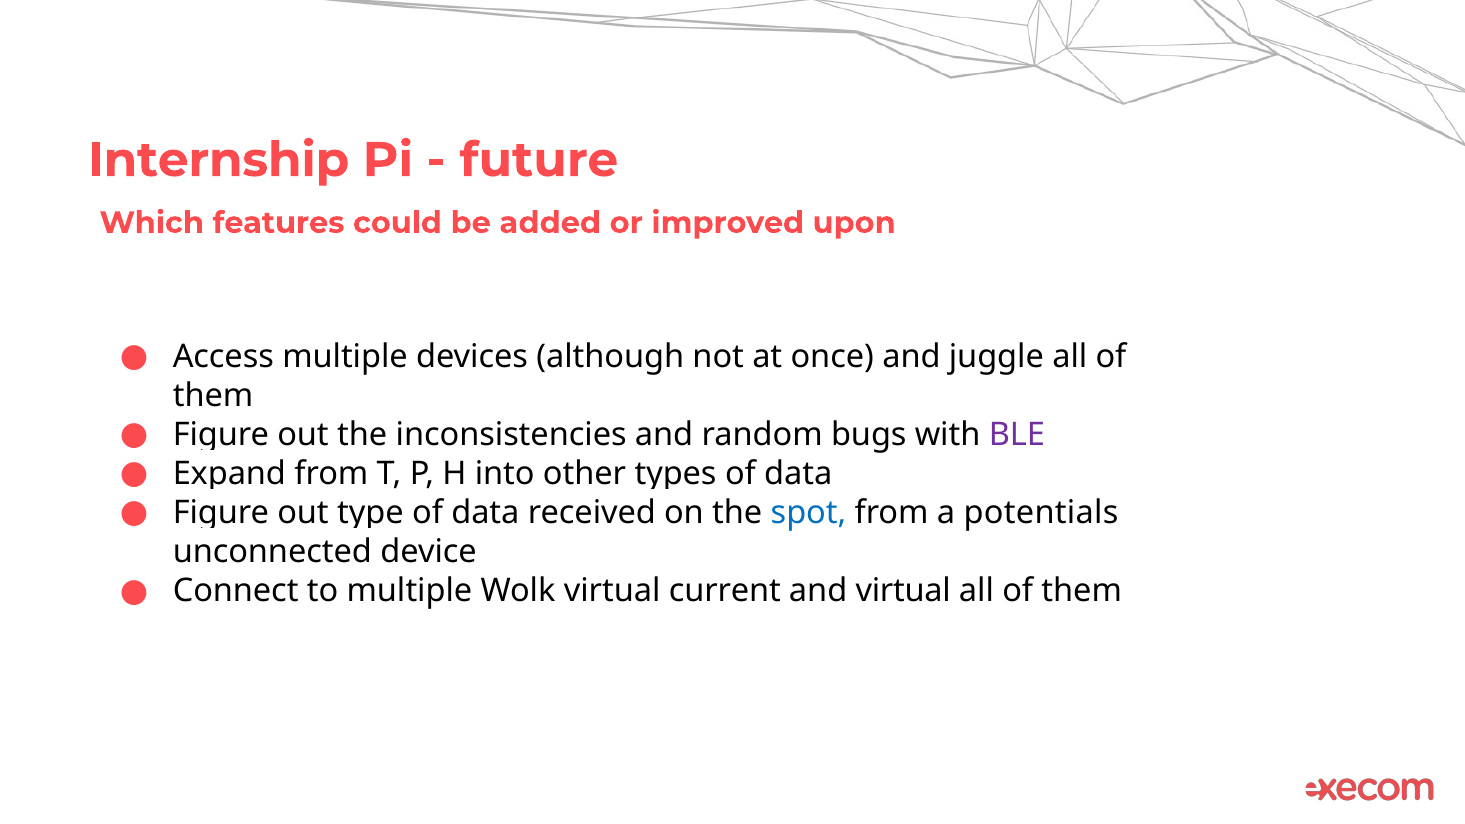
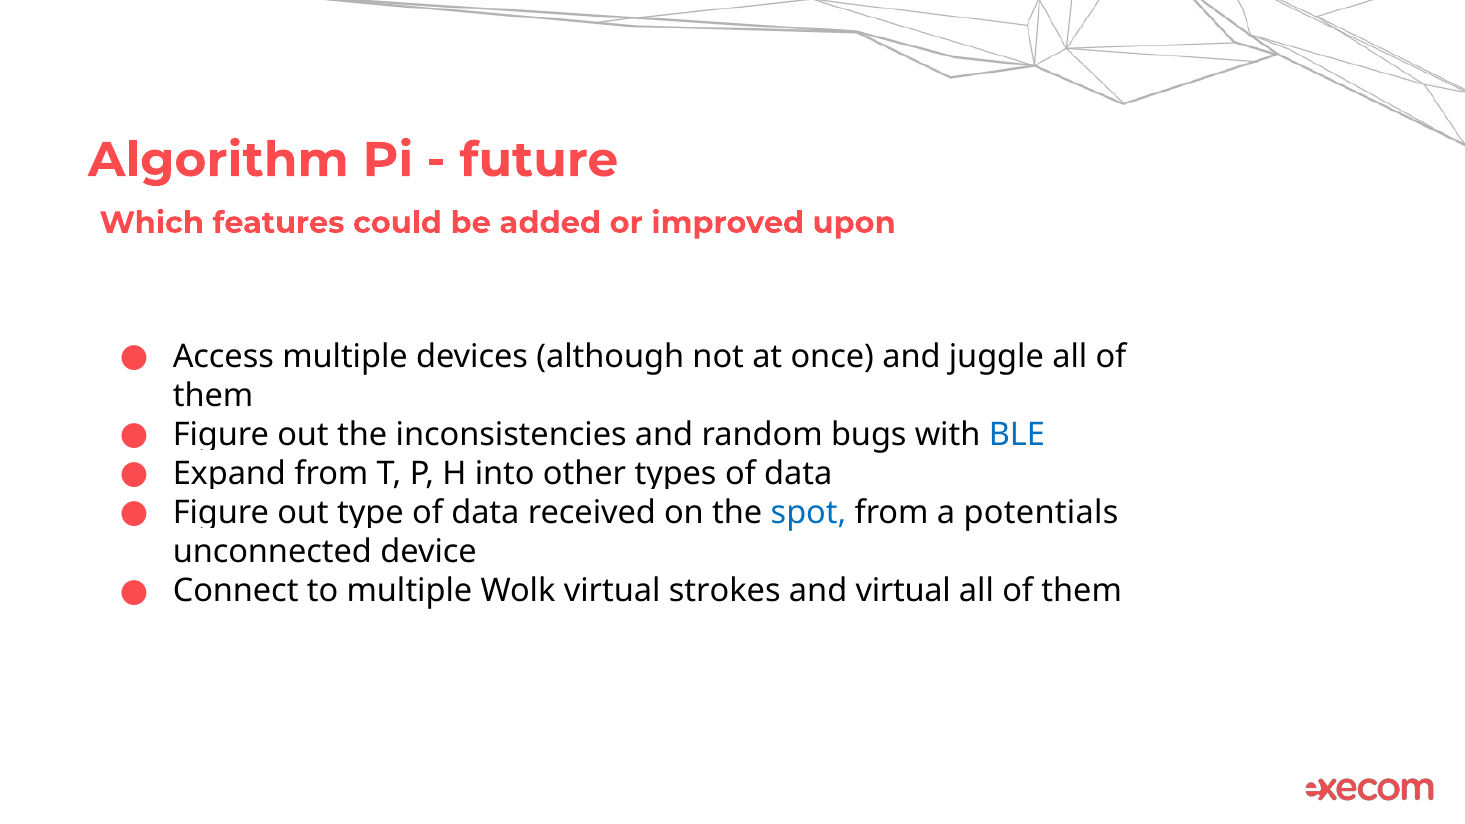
Internship: Internship -> Algorithm (218, 160)
BLE colour: purple -> blue (1017, 435)
current: current -> strokes (725, 591)
